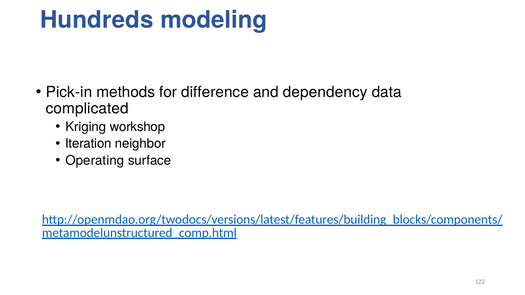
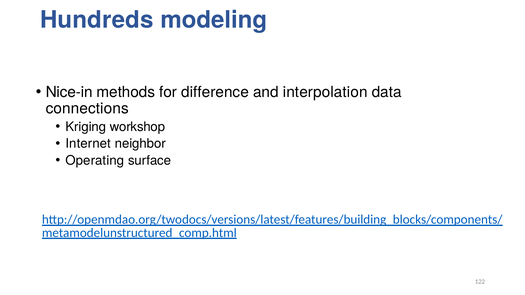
Pick-in: Pick-in -> Nice-in (69, 92)
dependency: dependency -> interpolation (325, 92)
complicated: complicated -> connections (87, 109)
Iteration: Iteration -> Internet (88, 144)
